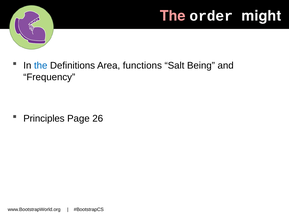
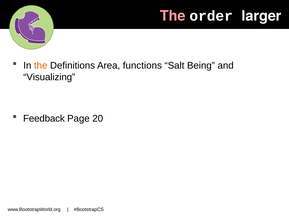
might: might -> larger (261, 16)
the colour: blue -> orange (41, 65)
Frequency: Frequency -> Visualizing (49, 77)
Principles: Principles -> Feedback (44, 118)
26: 26 -> 20 (98, 118)
